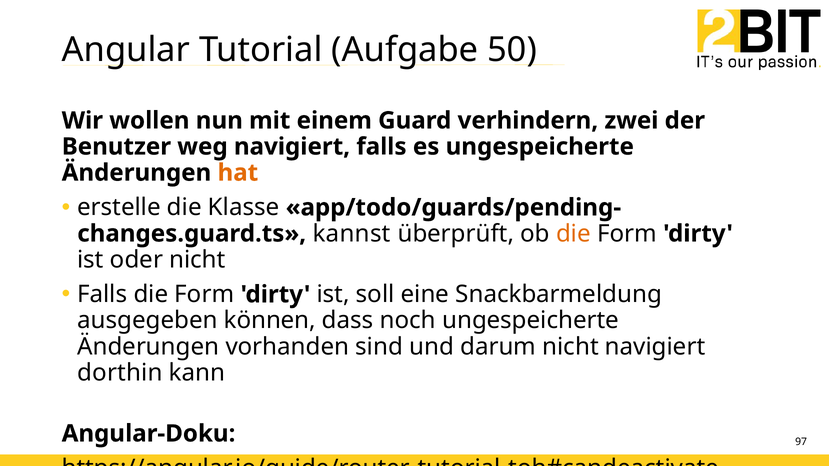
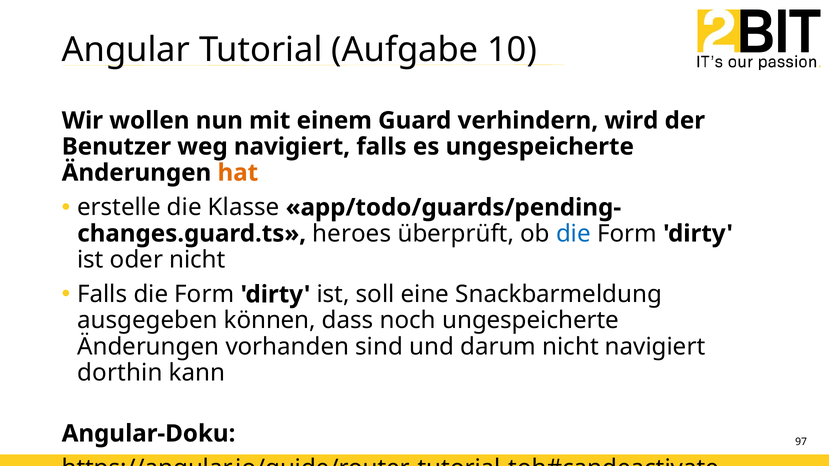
50: 50 -> 10 (512, 50)
zwei: zwei -> wird (631, 121)
kannst: kannst -> heroes (352, 234)
die colour: orange -> blue (573, 234)
